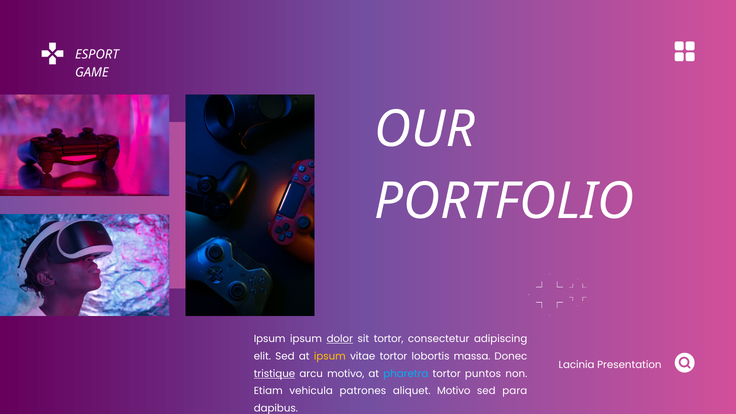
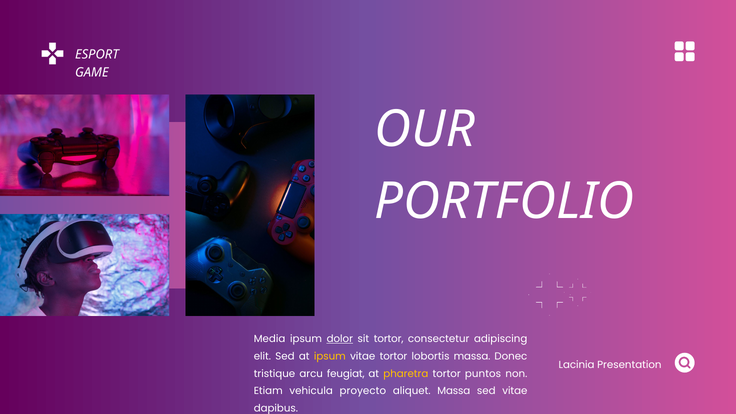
Ipsum: Ipsum -> Media (270, 339)
tristique underline: present -> none (274, 374)
arcu motivo: motivo -> feugiat (346, 374)
pharetra colour: light blue -> yellow (406, 374)
patrones: patrones -> proyecto (363, 391)
aliquet Motivo: Motivo -> Massa (454, 391)
sed para: para -> vitae (515, 391)
